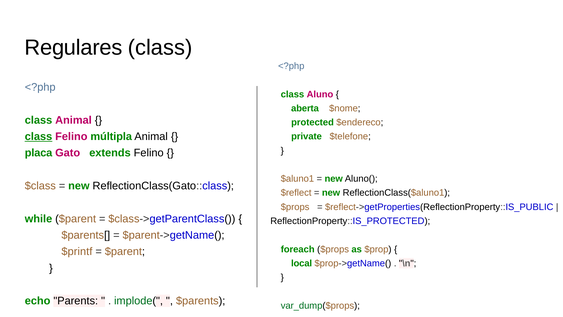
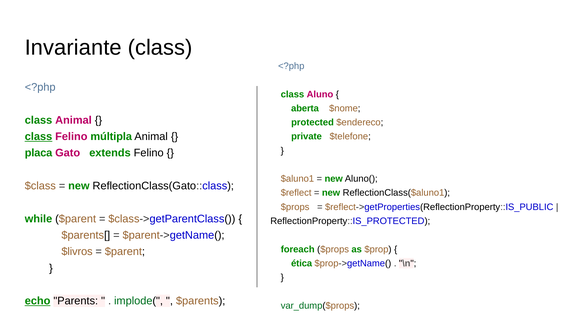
Regulares: Regulares -> Invariante (73, 48)
$printf: $printf -> $livros (77, 251)
local: local -> ética (302, 263)
echo underline: none -> present (38, 301)
